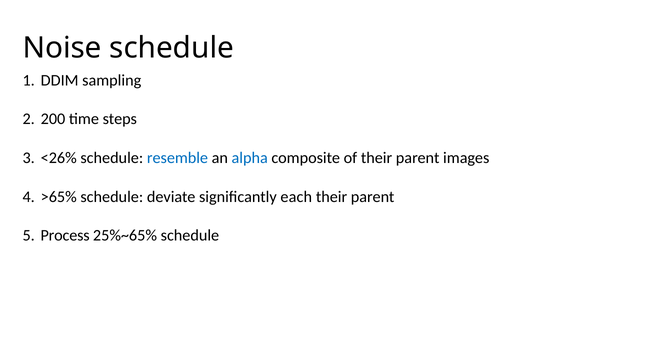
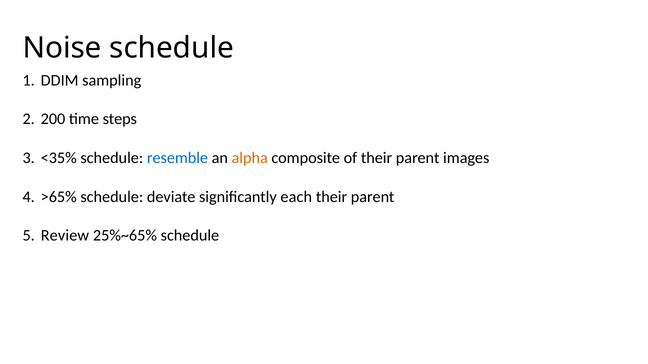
<26%: <26% -> <35% (59, 158)
alpha colour: blue -> orange (250, 158)
Process: Process -> Review (65, 236)
